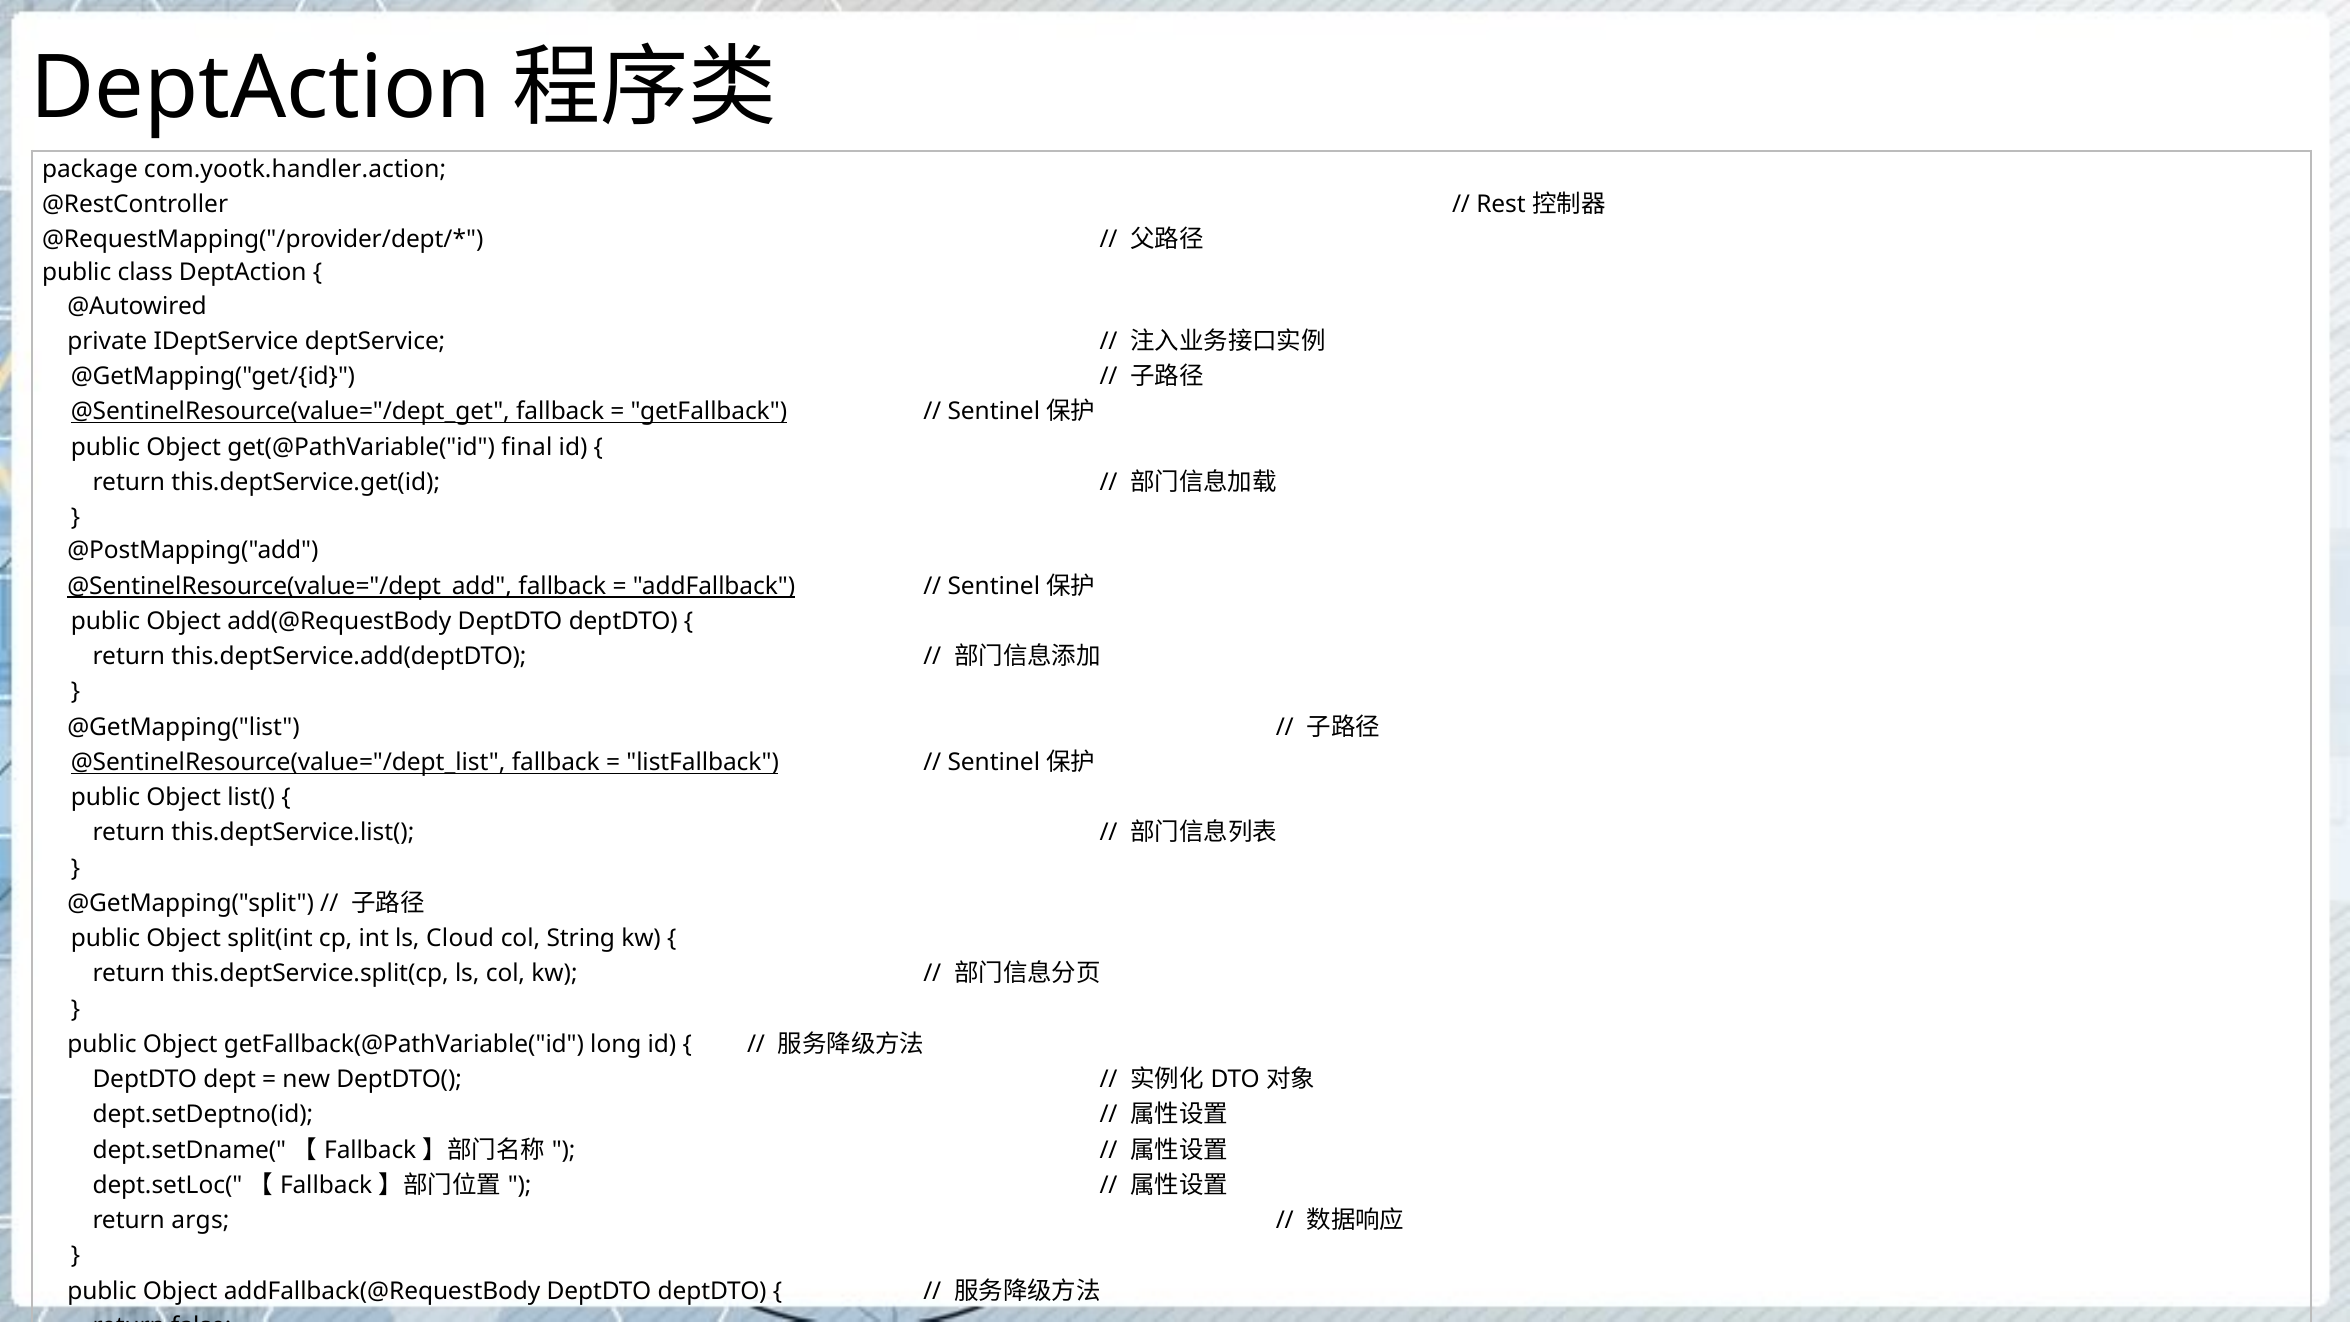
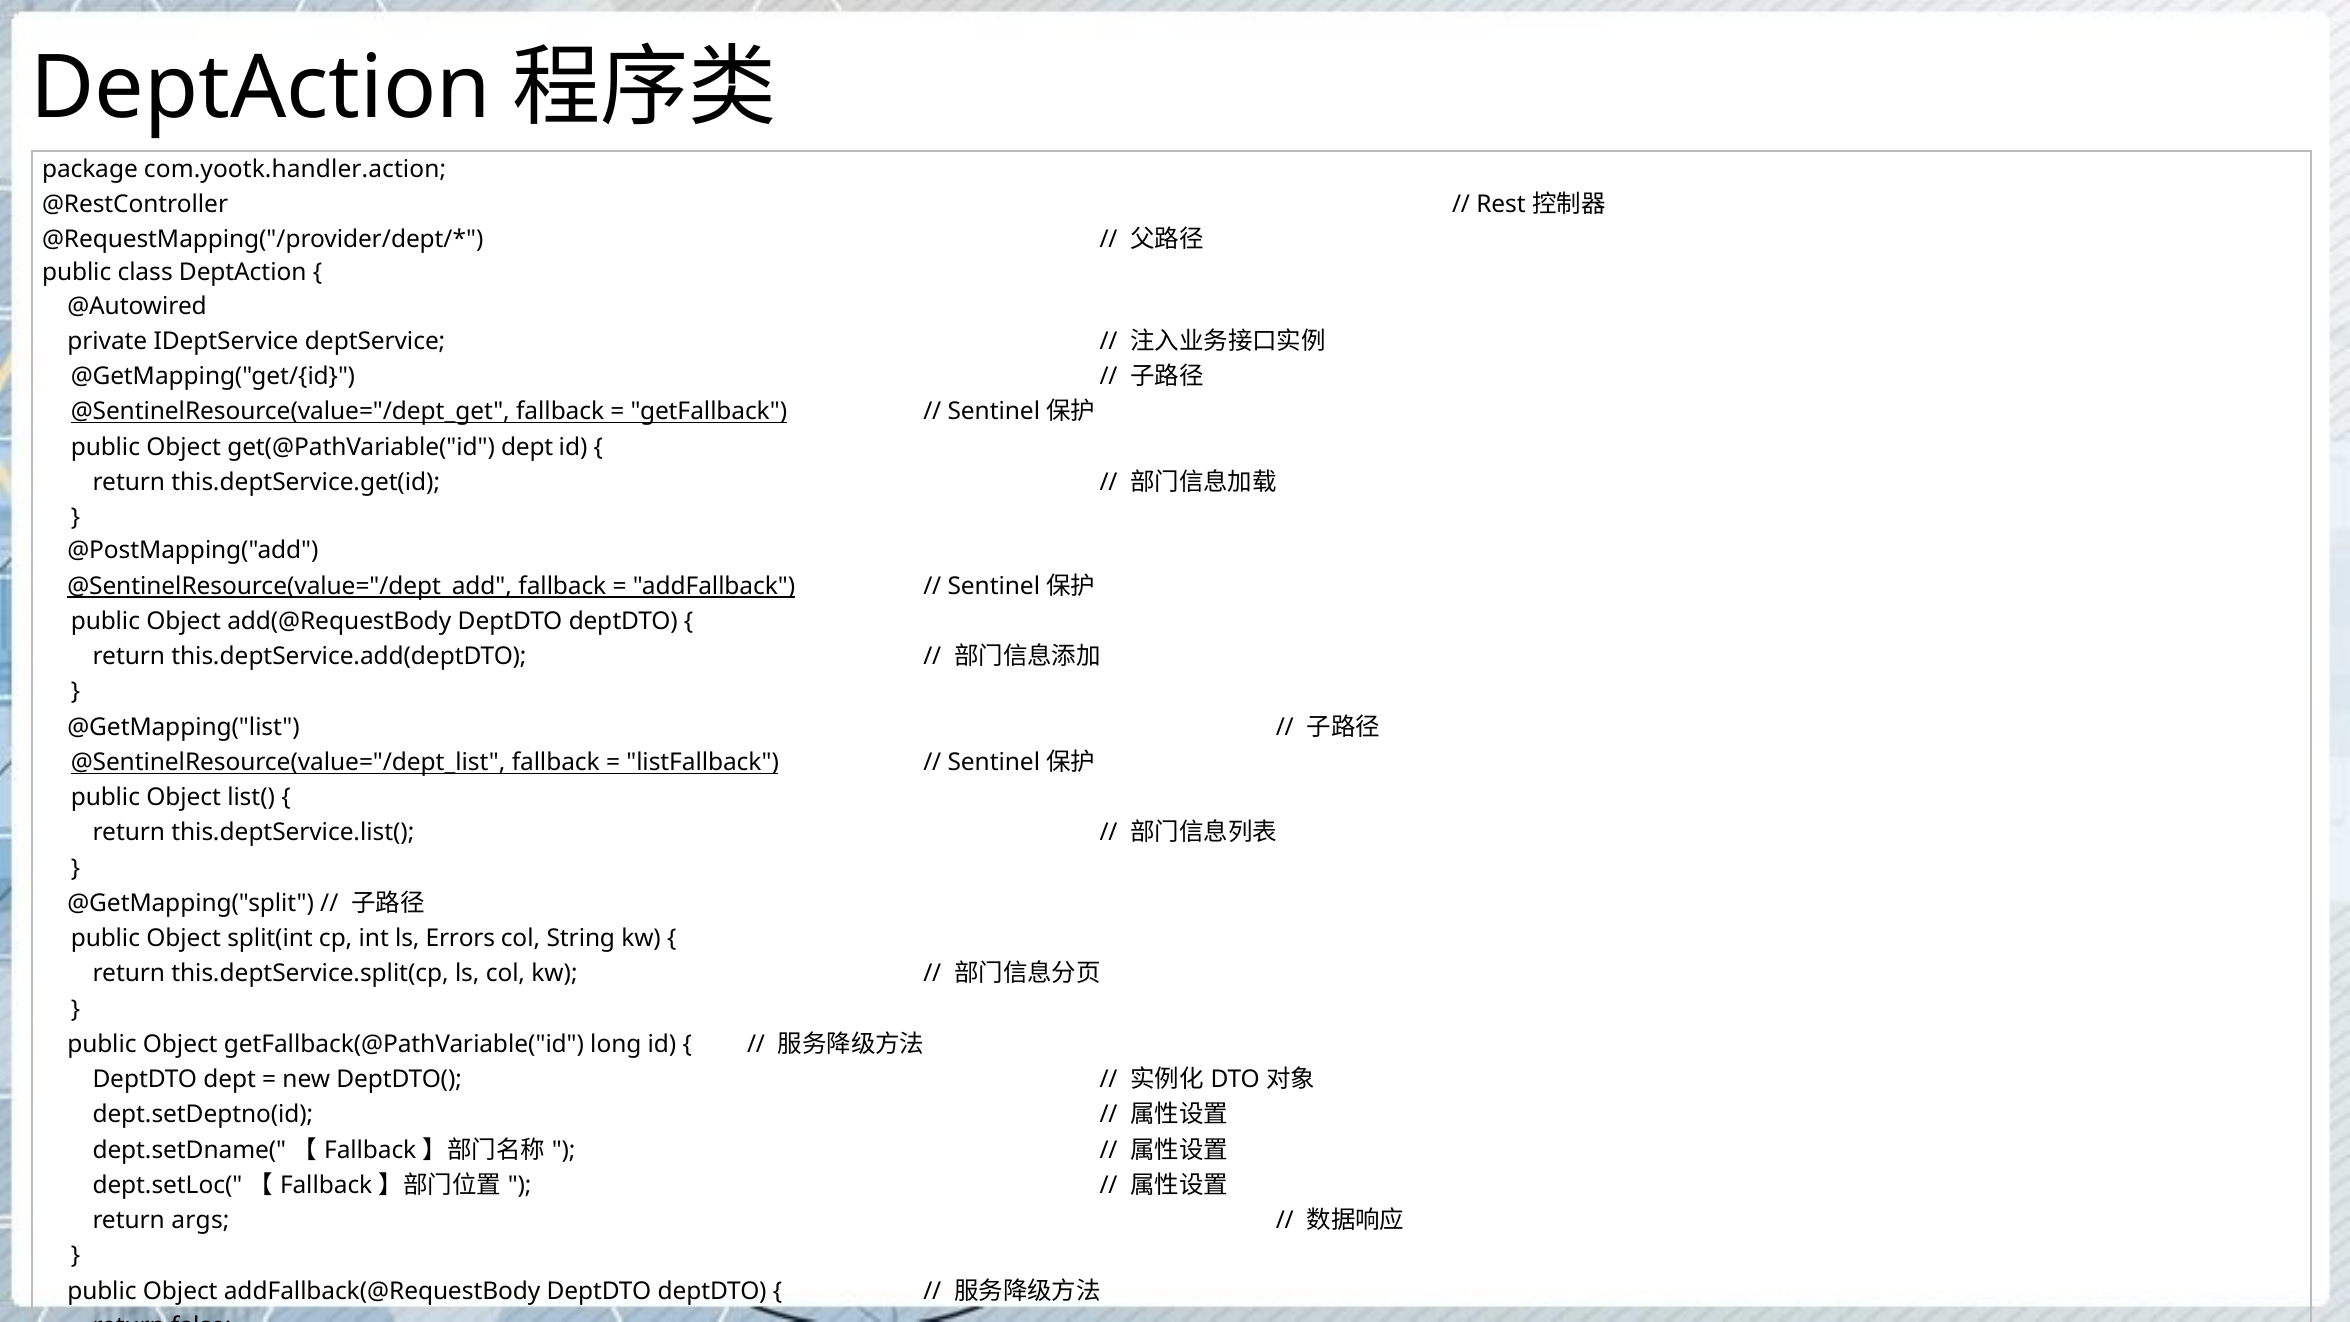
get(@PathVariable("id final: final -> dept (527, 447)
Cloud: Cloud -> Errors (460, 938)
